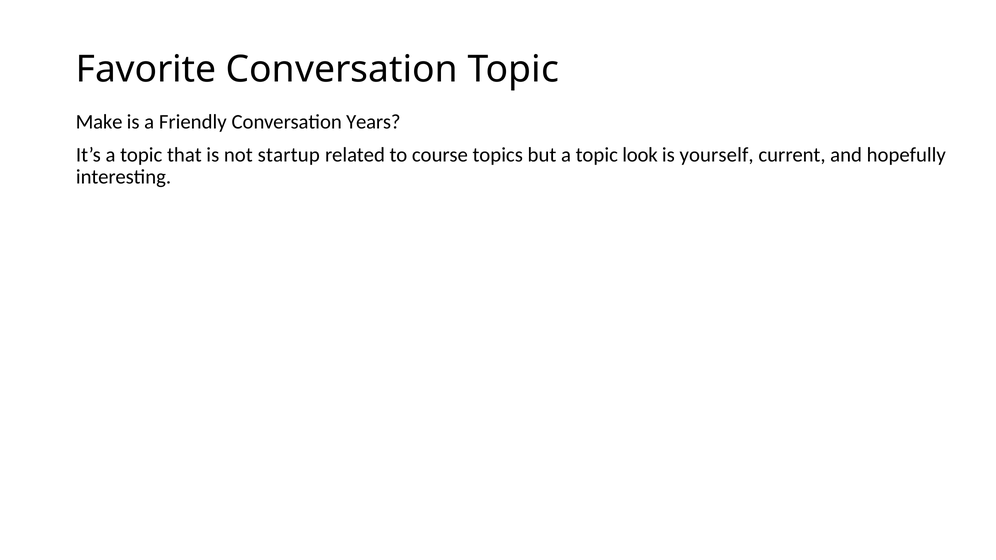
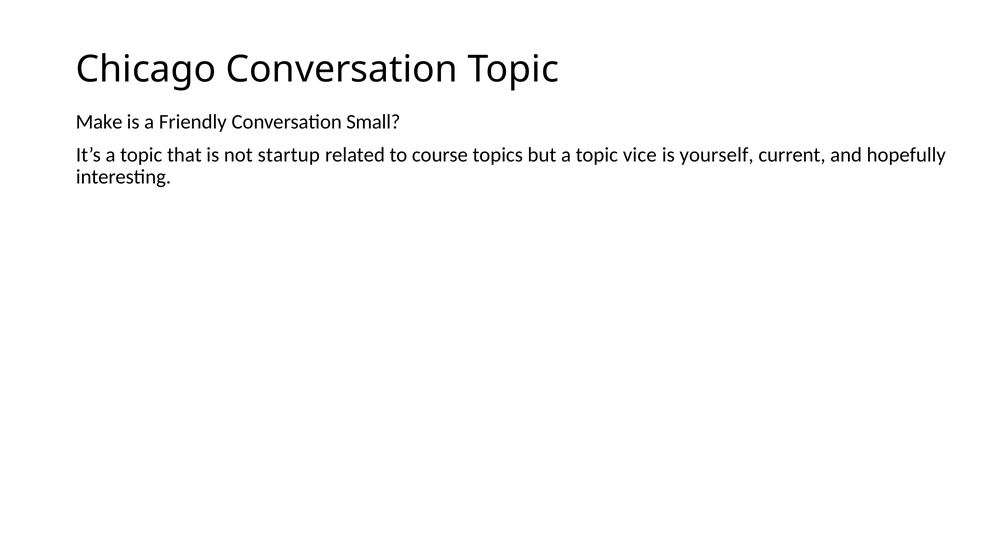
Favorite: Favorite -> Chicago (146, 69)
Years: Years -> Small (373, 122)
look: look -> vice (640, 155)
